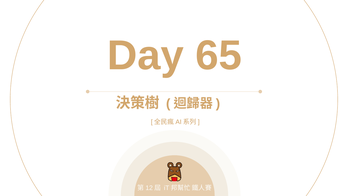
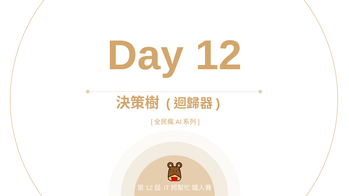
65: 65 -> 12 (219, 56)
